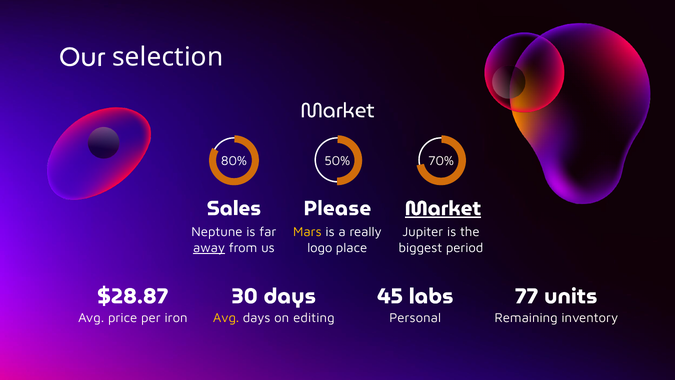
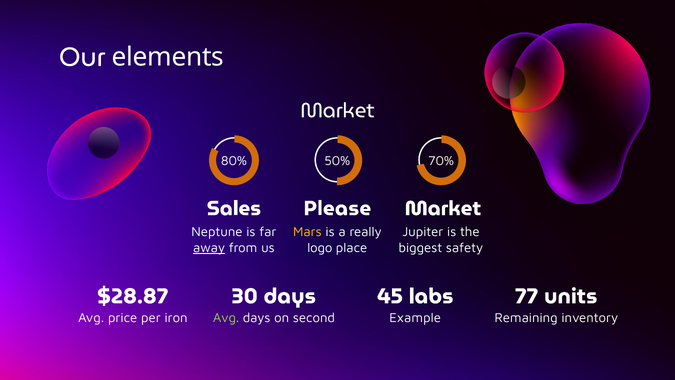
selection: selection -> elements (168, 57)
Market underline: present -> none (443, 208)
period: period -> safety (465, 248)
Avg colour: yellow -> light green (226, 318)
editing: editing -> second (314, 318)
Personal: Personal -> Example (415, 318)
